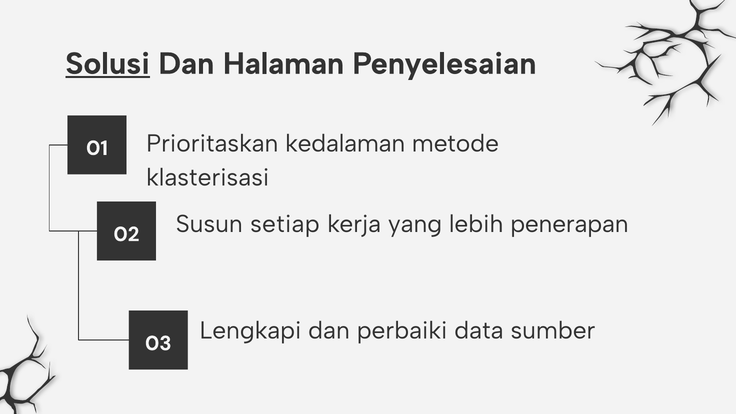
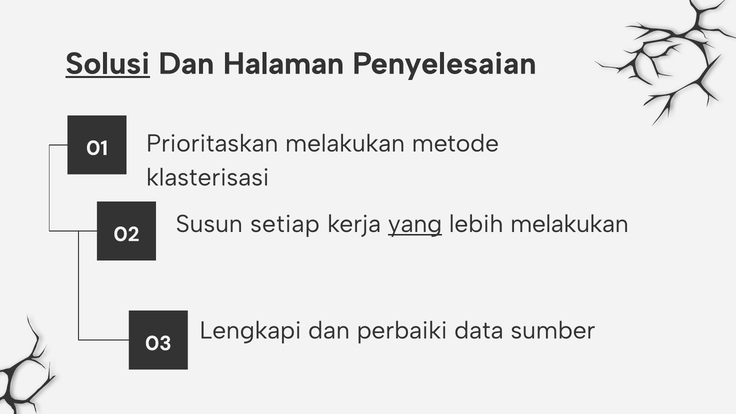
Prioritaskan kedalaman: kedalaman -> melakukan (345, 144)
yang underline: none -> present (415, 224)
lebih penerapan: penerapan -> melakukan (569, 224)
